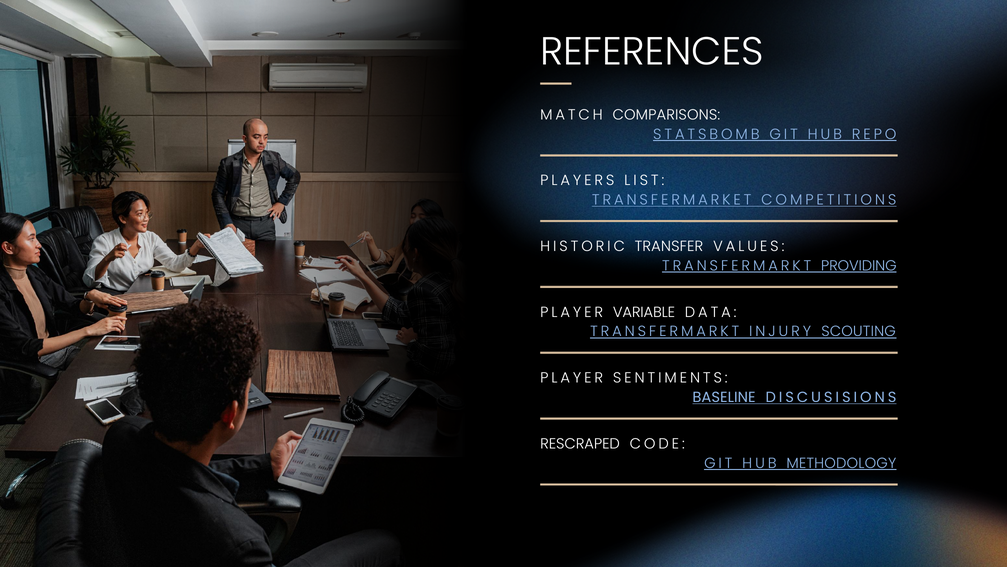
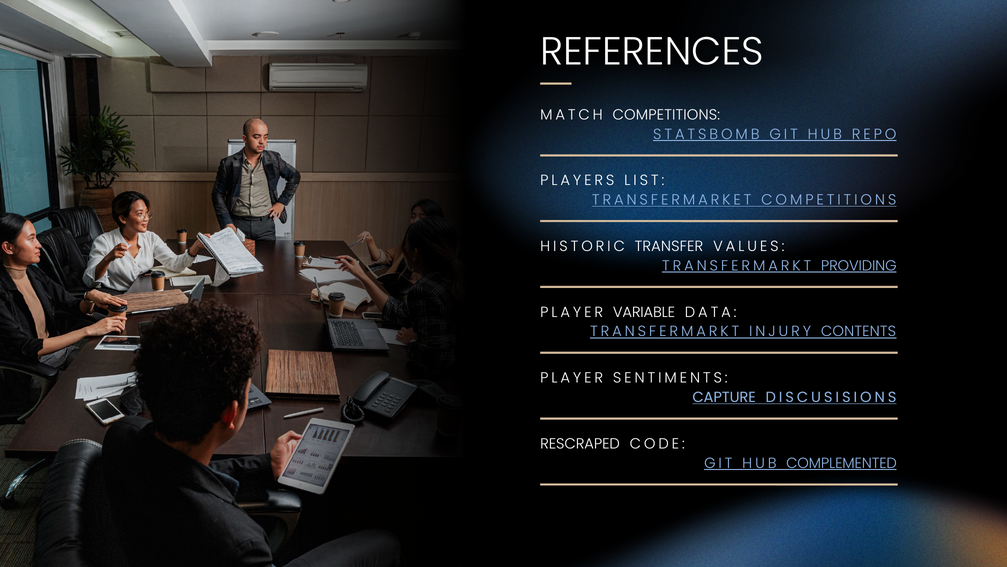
MATCH COMPARISONS: COMPARISONS -> COMPETITIONS (666, 115)
SCOUTING: SCOUTING -> CONTENTS (859, 331)
BASELINE: BASELINE -> CAPTURE (724, 397)
METHODOLOGY: METHODOLOGY -> COMPLEMENTED (841, 463)
